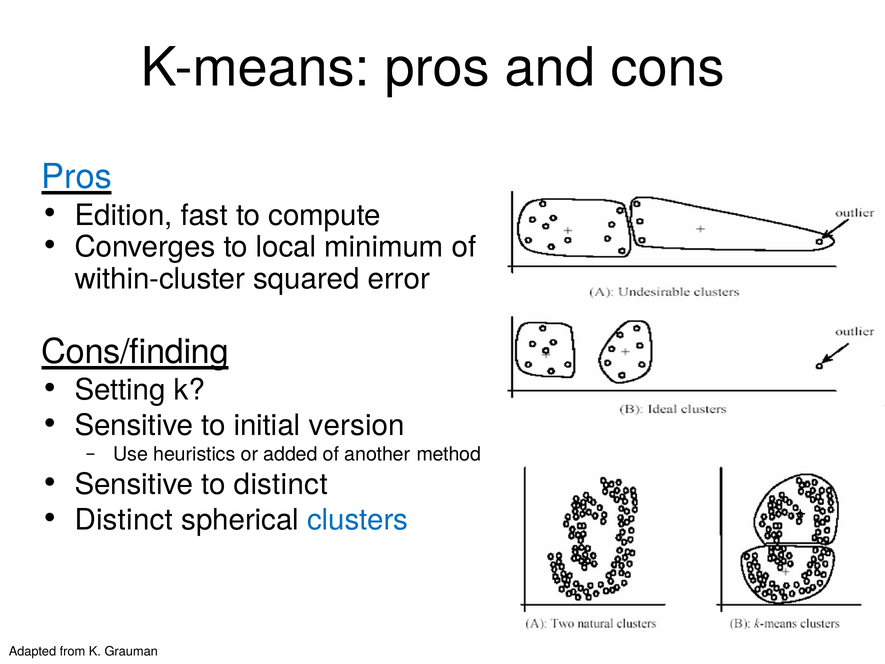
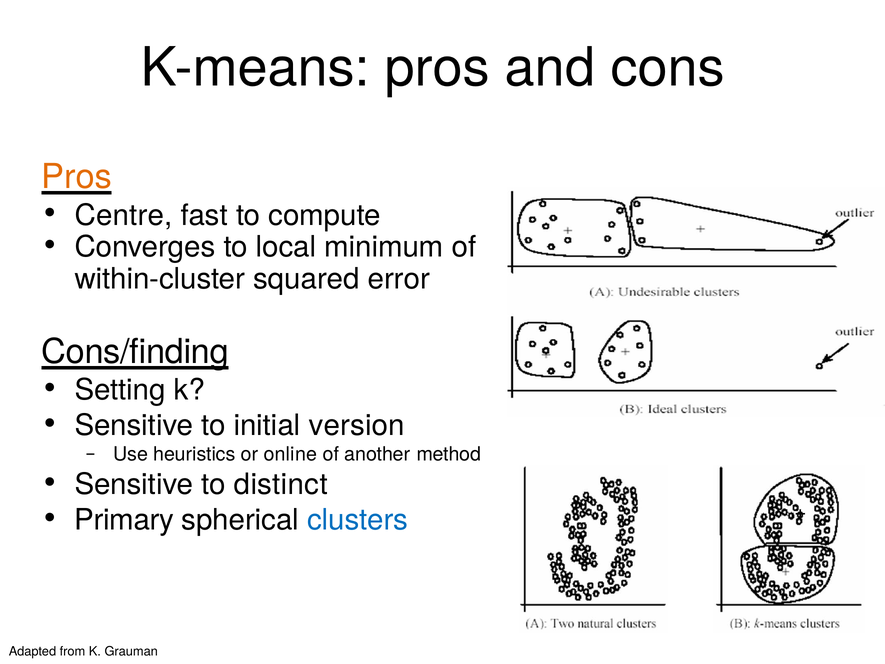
Pros colour: blue -> orange (77, 177)
Edition: Edition -> Centre (124, 215)
added: added -> online (290, 454)
Distinct: Distinct -> Primary (124, 520)
